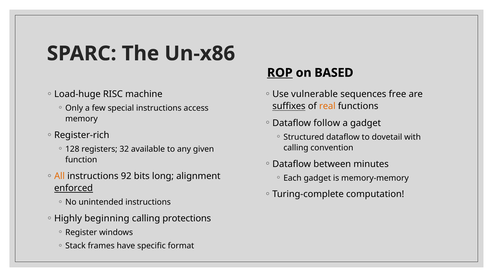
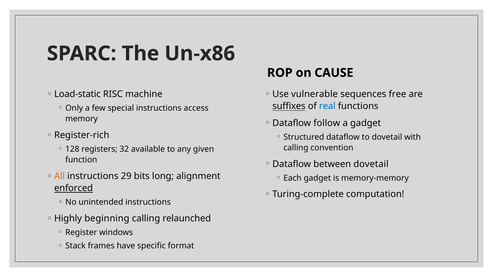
ROP underline: present -> none (280, 73)
BASED: BASED -> CAUSE (334, 73)
Load-huge: Load-huge -> Load-static (77, 94)
real colour: orange -> blue (327, 106)
between minutes: minutes -> dovetail (371, 164)
92: 92 -> 29 (126, 176)
protections: protections -> relaunched (187, 219)
